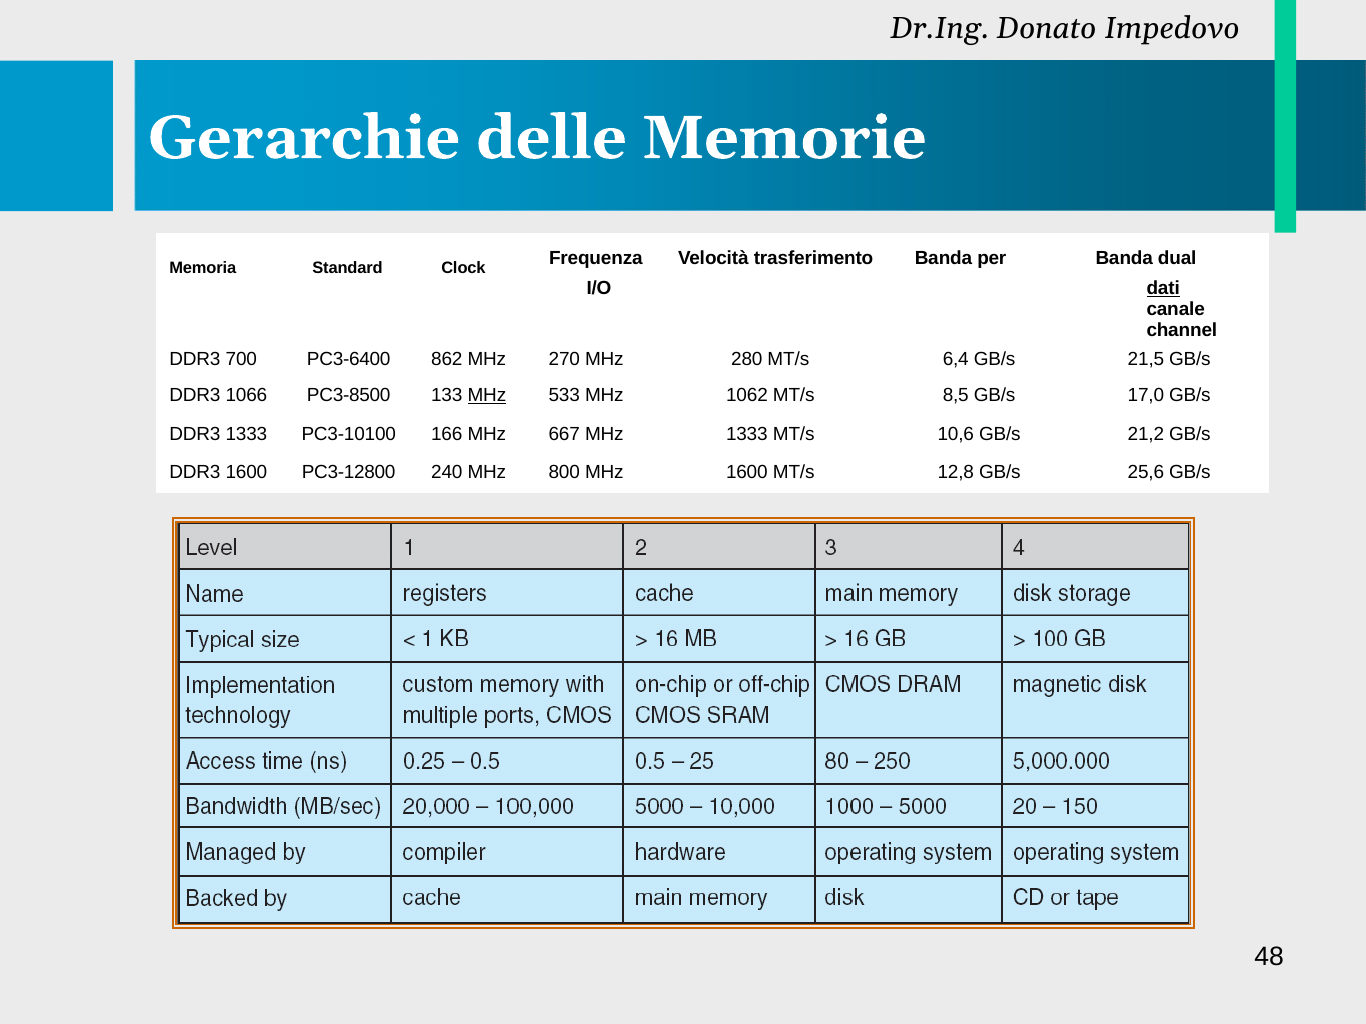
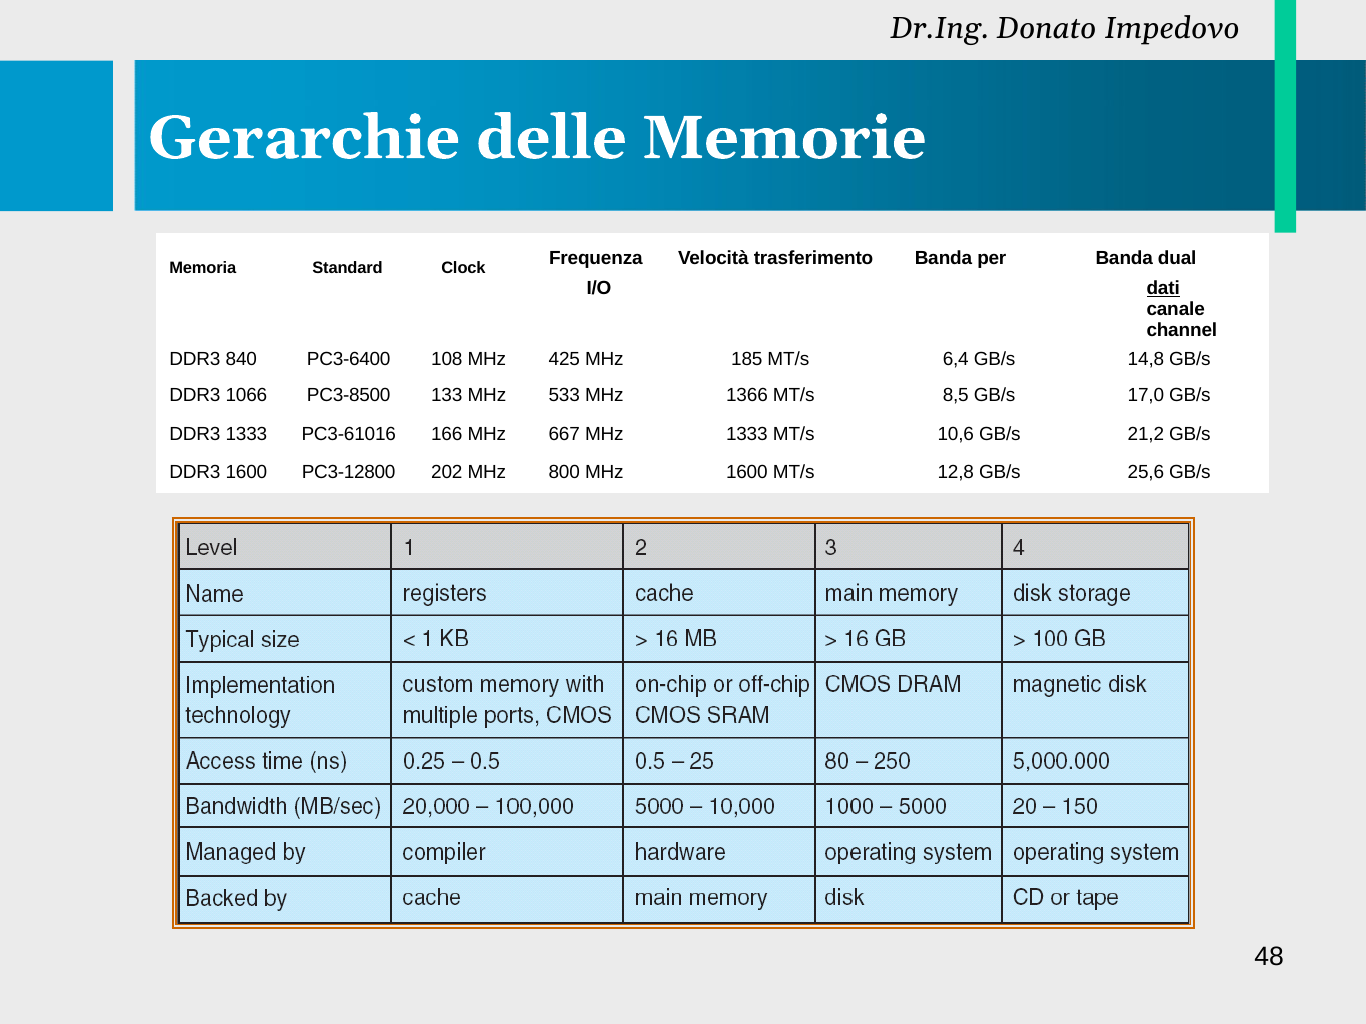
700: 700 -> 840 (241, 359)
862: 862 -> 108 (447, 359)
270: 270 -> 425 (564, 359)
280: 280 -> 185 (747, 359)
21,5: 21,5 -> 14,8 (1146, 359)
MHz underline: present -> none (487, 396)
1062: 1062 -> 1366 (747, 396)
PC3-10100: PC3-10100 -> PC3-61016 (349, 434)
240: 240 -> 202 (447, 473)
